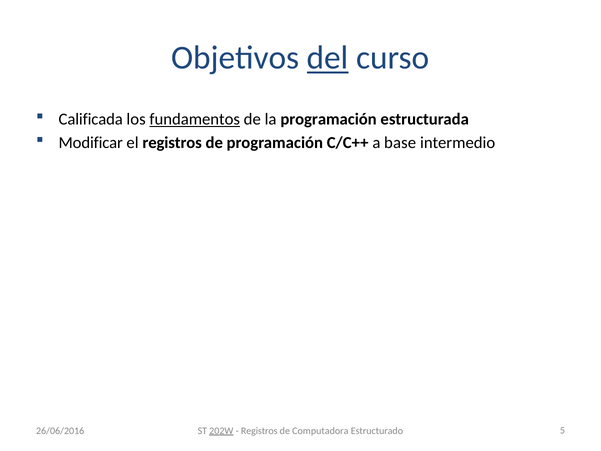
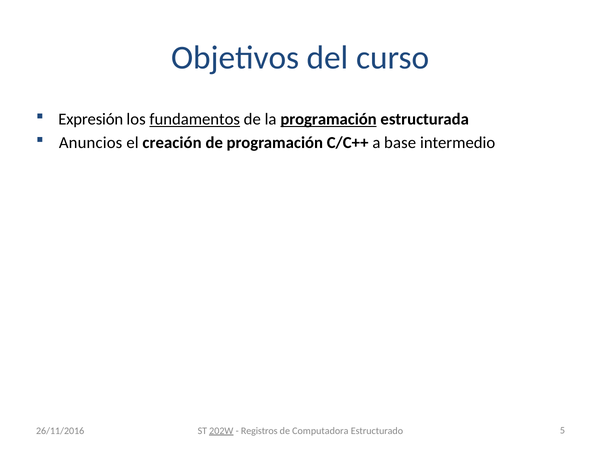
del underline: present -> none (328, 58)
Calificada: Calificada -> Expresión (91, 119)
programación underline: none -> present (329, 119)
Modificar: Modificar -> Anuncios (91, 143)
el registros: registros -> creación (172, 143)
26/06/2016: 26/06/2016 -> 26/11/2016 (60, 430)
